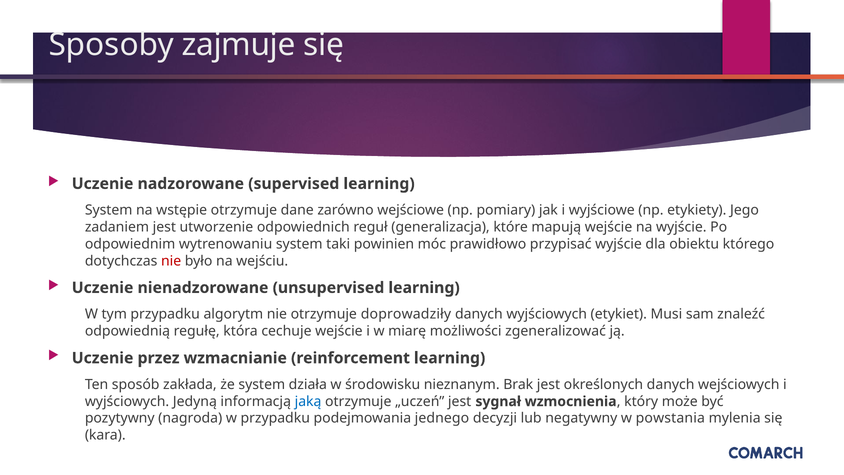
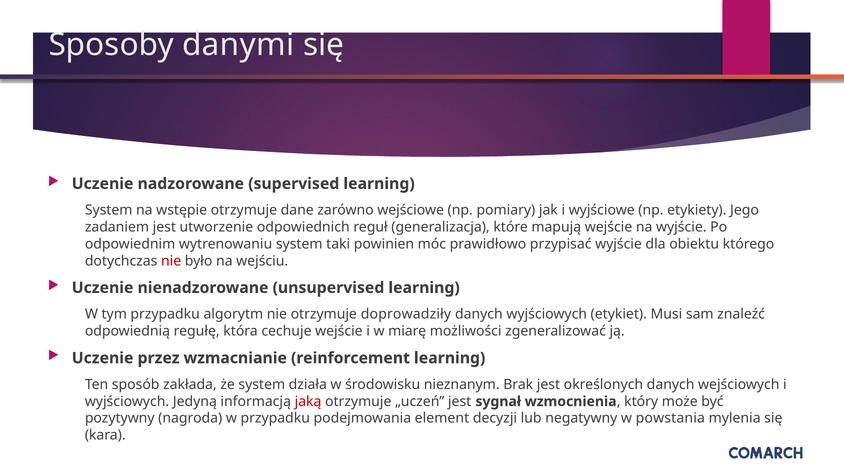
zajmuje: zajmuje -> danymi (238, 45)
jaką colour: blue -> red (308, 401)
jednego: jednego -> element (442, 418)
